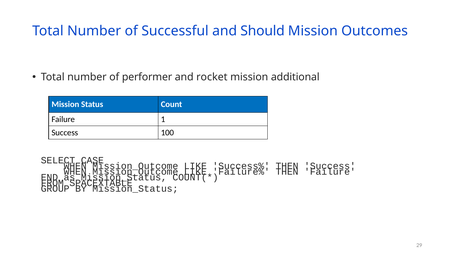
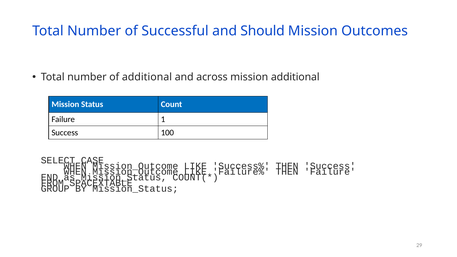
of performer: performer -> additional (147, 77)
rocket: rocket -> across (212, 77)
